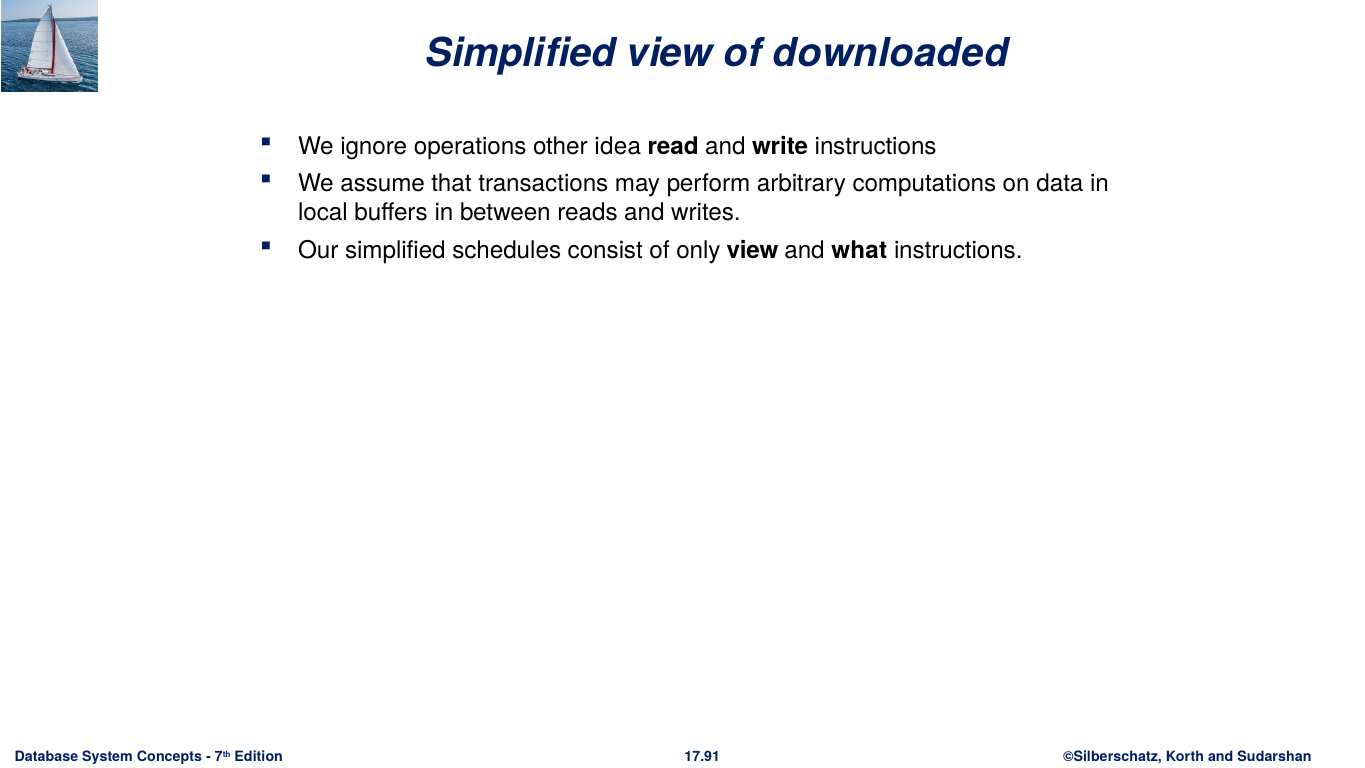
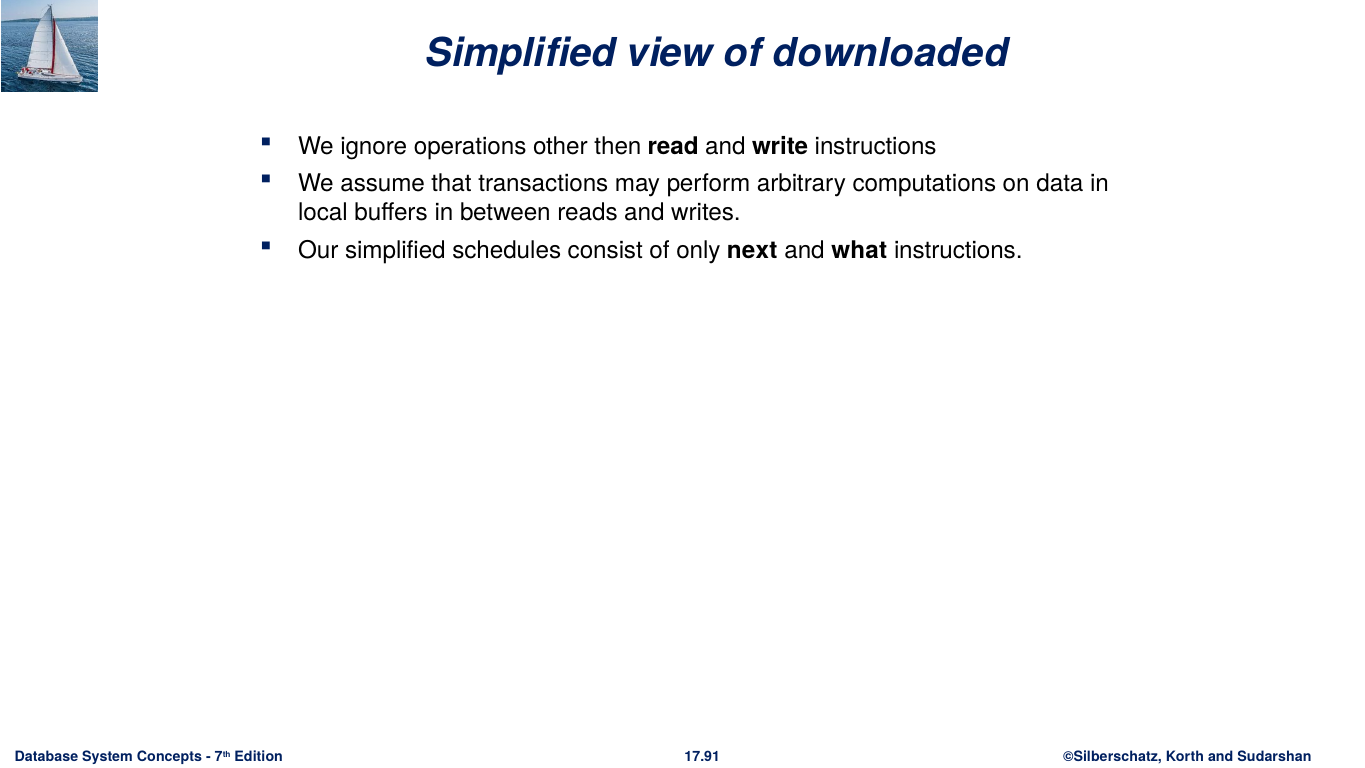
idea: idea -> then (618, 146)
only view: view -> next (752, 250)
